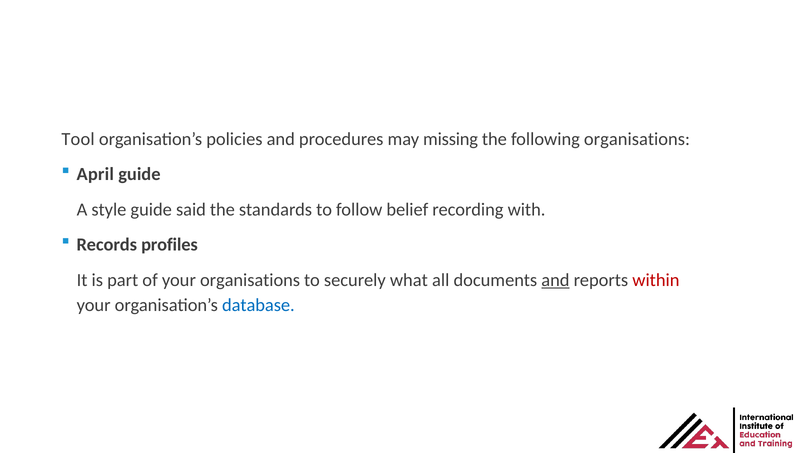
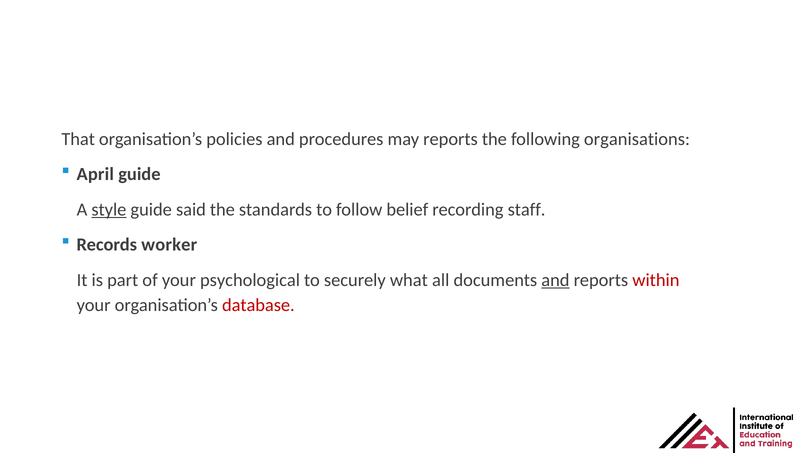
Tool: Tool -> That (78, 139)
may missing: missing -> reports (451, 139)
style underline: none -> present (109, 210)
with: with -> staff (527, 210)
profiles: profiles -> worker (169, 245)
your organisations: organisations -> psychological (250, 280)
database colour: blue -> red (258, 306)
